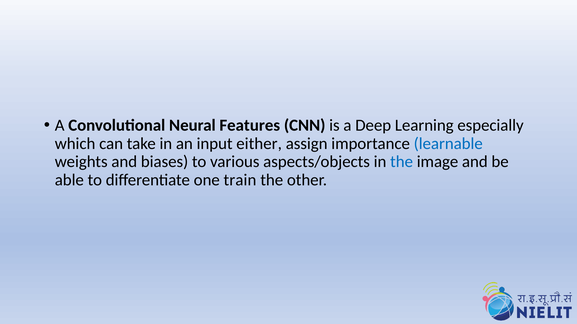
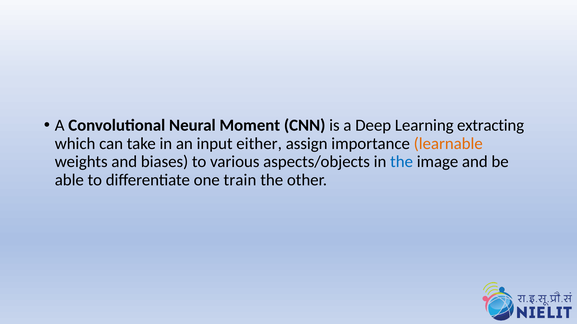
Features: Features -> Moment (250, 126)
especially: especially -> extracting (491, 126)
learnable colour: blue -> orange (448, 144)
